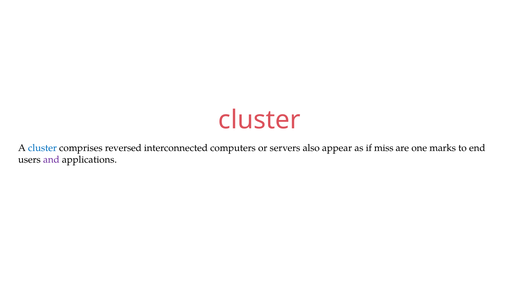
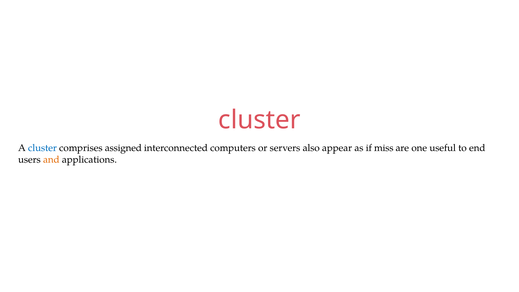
reversed: reversed -> assigned (123, 148)
marks: marks -> useful (443, 148)
and colour: purple -> orange (51, 160)
